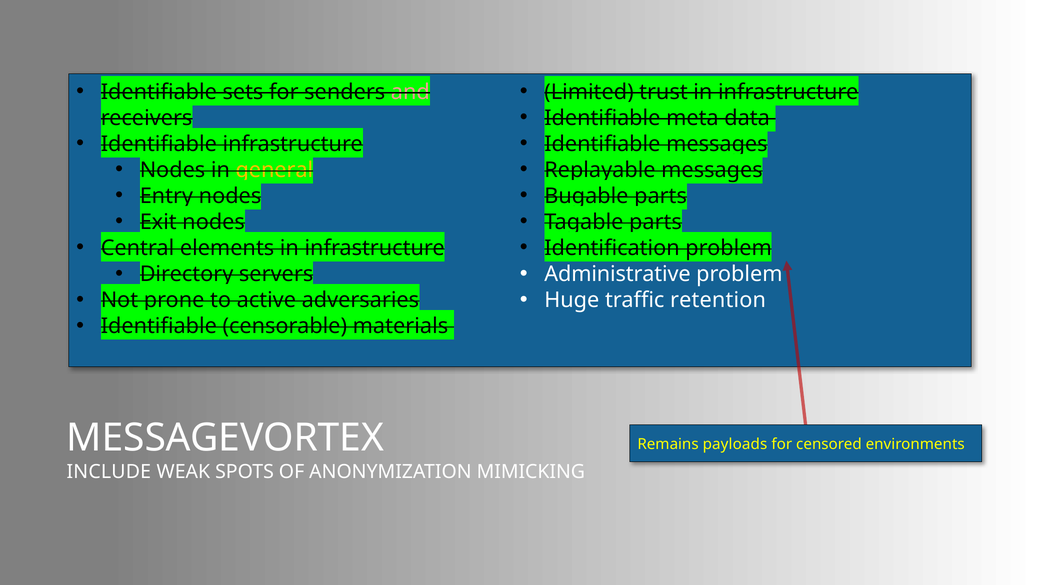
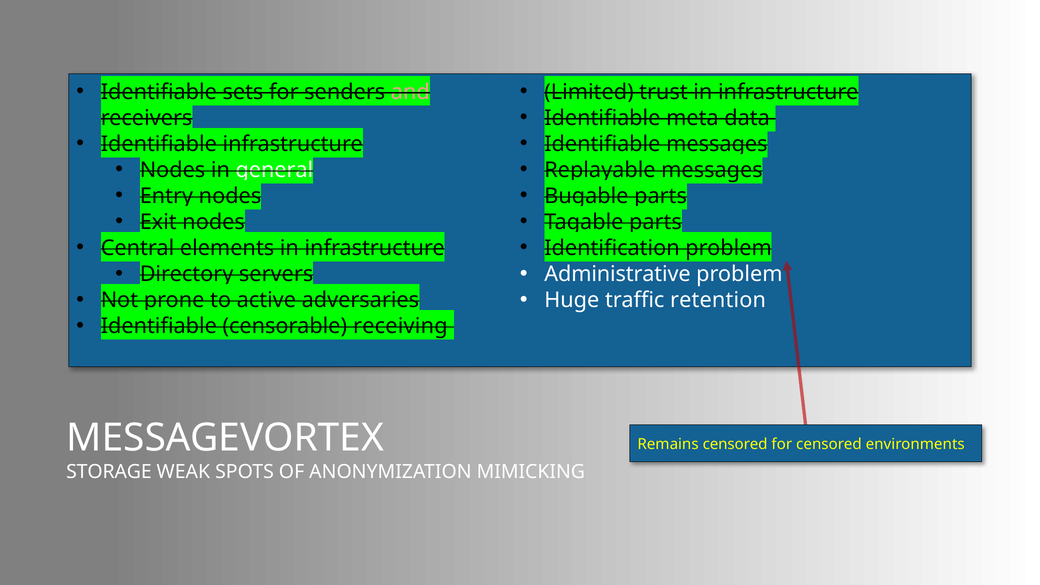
general colour: yellow -> white (274, 170)
materials: materials -> receiving (400, 326)
Remains payloads: payloads -> censored (735, 444)
INCLUDE: INCLUDE -> STORAGE (109, 472)
